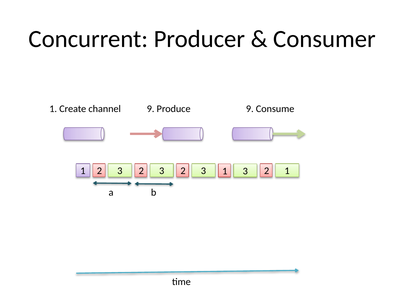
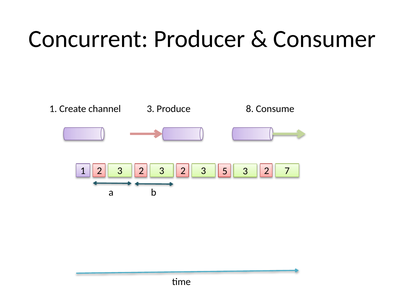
channel 9: 9 -> 3 (151, 109)
Produce 9: 9 -> 8 (250, 109)
1: 1 -> 5 (225, 172)
1 2 1: 1 -> 7 (287, 171)
